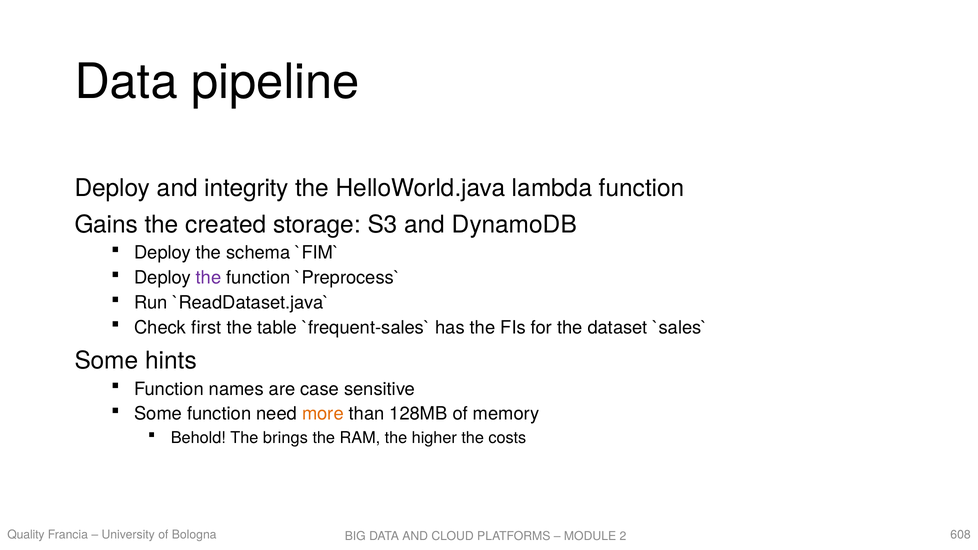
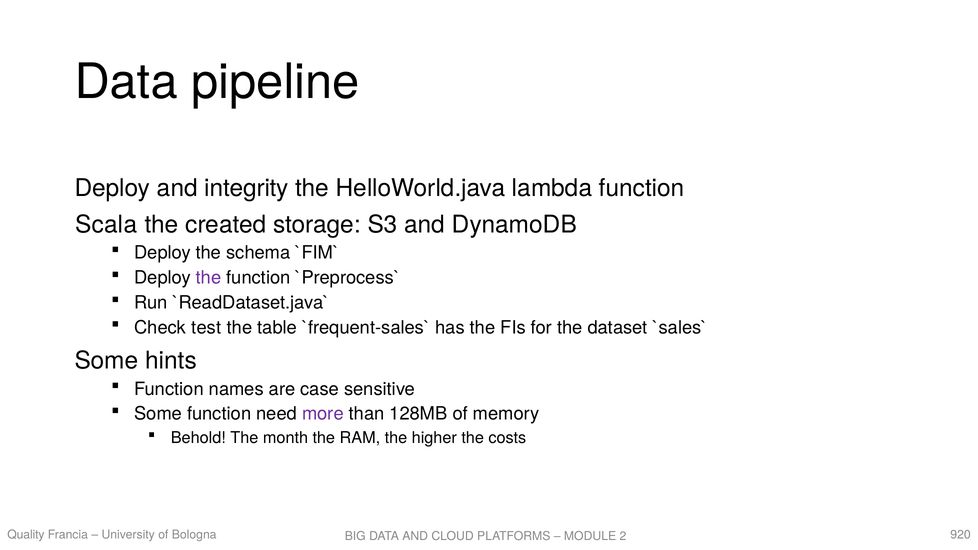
Gains: Gains -> Scala (106, 225)
first: first -> test (206, 328)
more colour: orange -> purple (323, 414)
brings: brings -> month (286, 438)
608: 608 -> 920 (961, 535)
